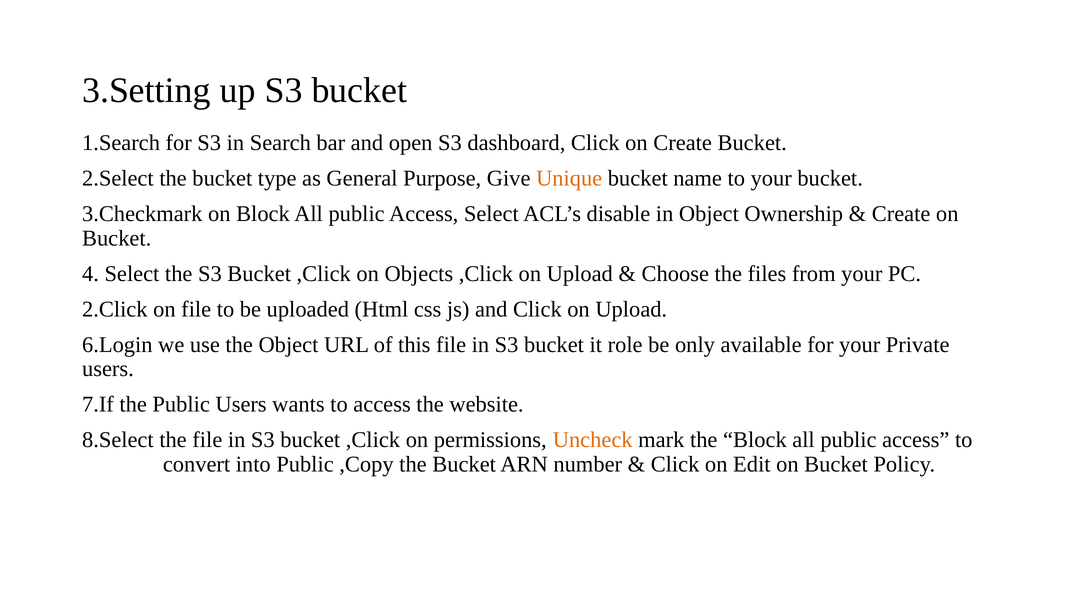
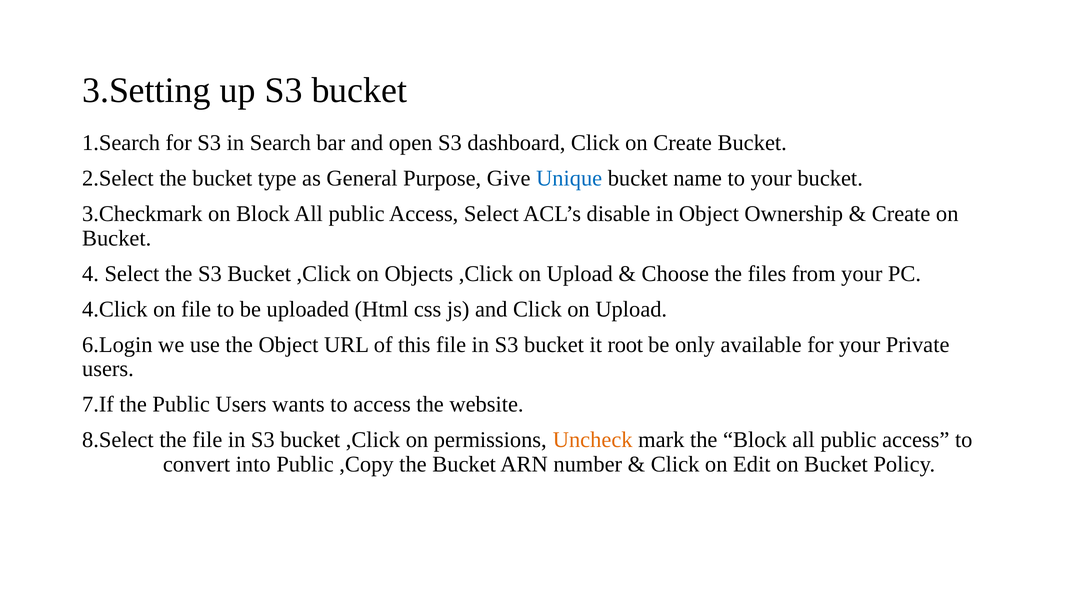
Unique colour: orange -> blue (569, 178)
2.Click: 2.Click -> 4.Click (115, 309)
role: role -> root (625, 345)
